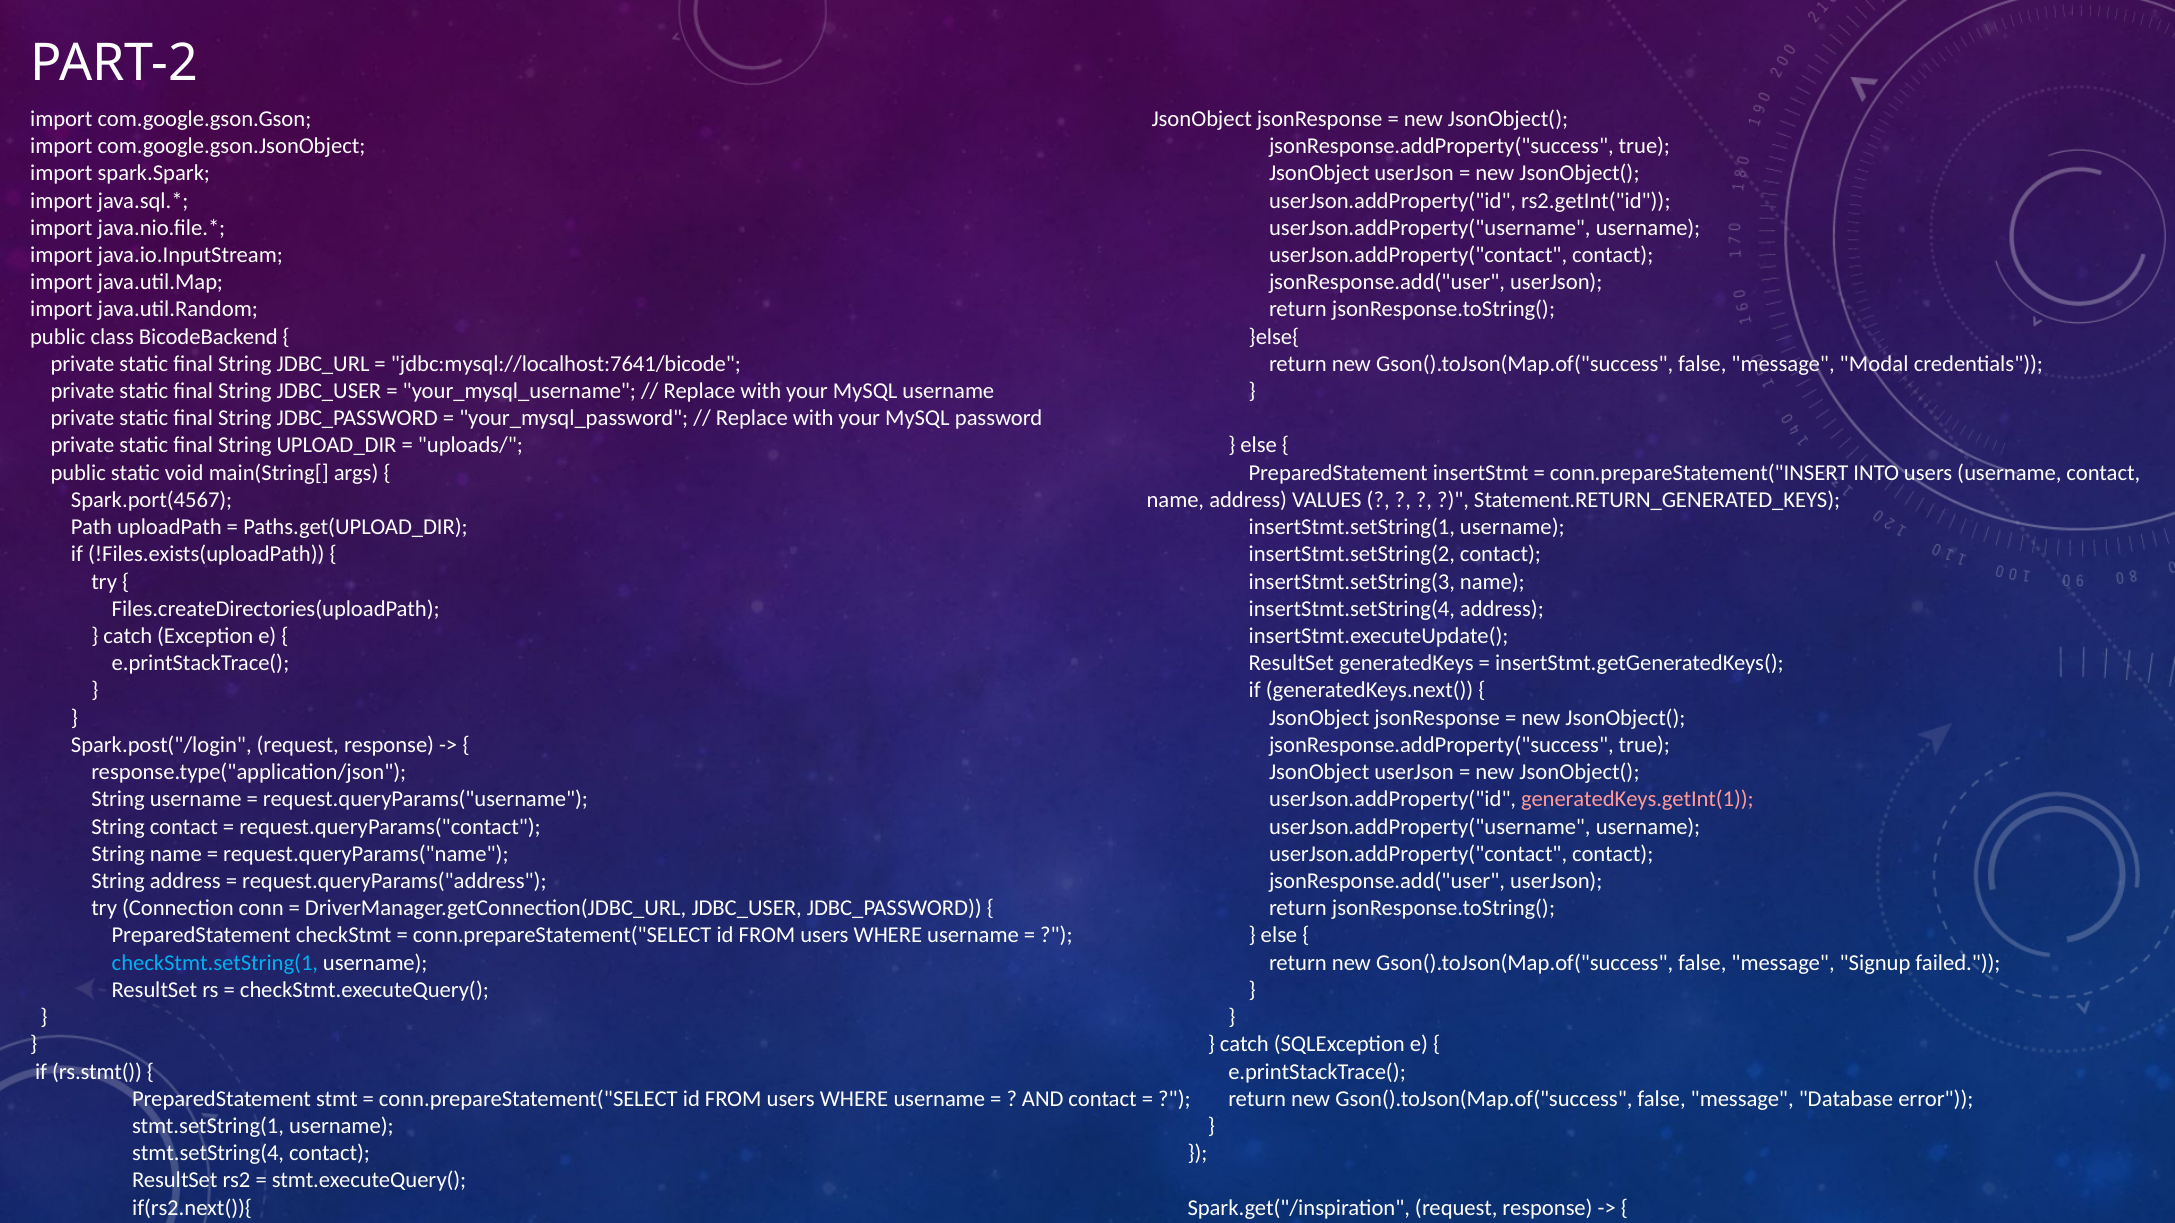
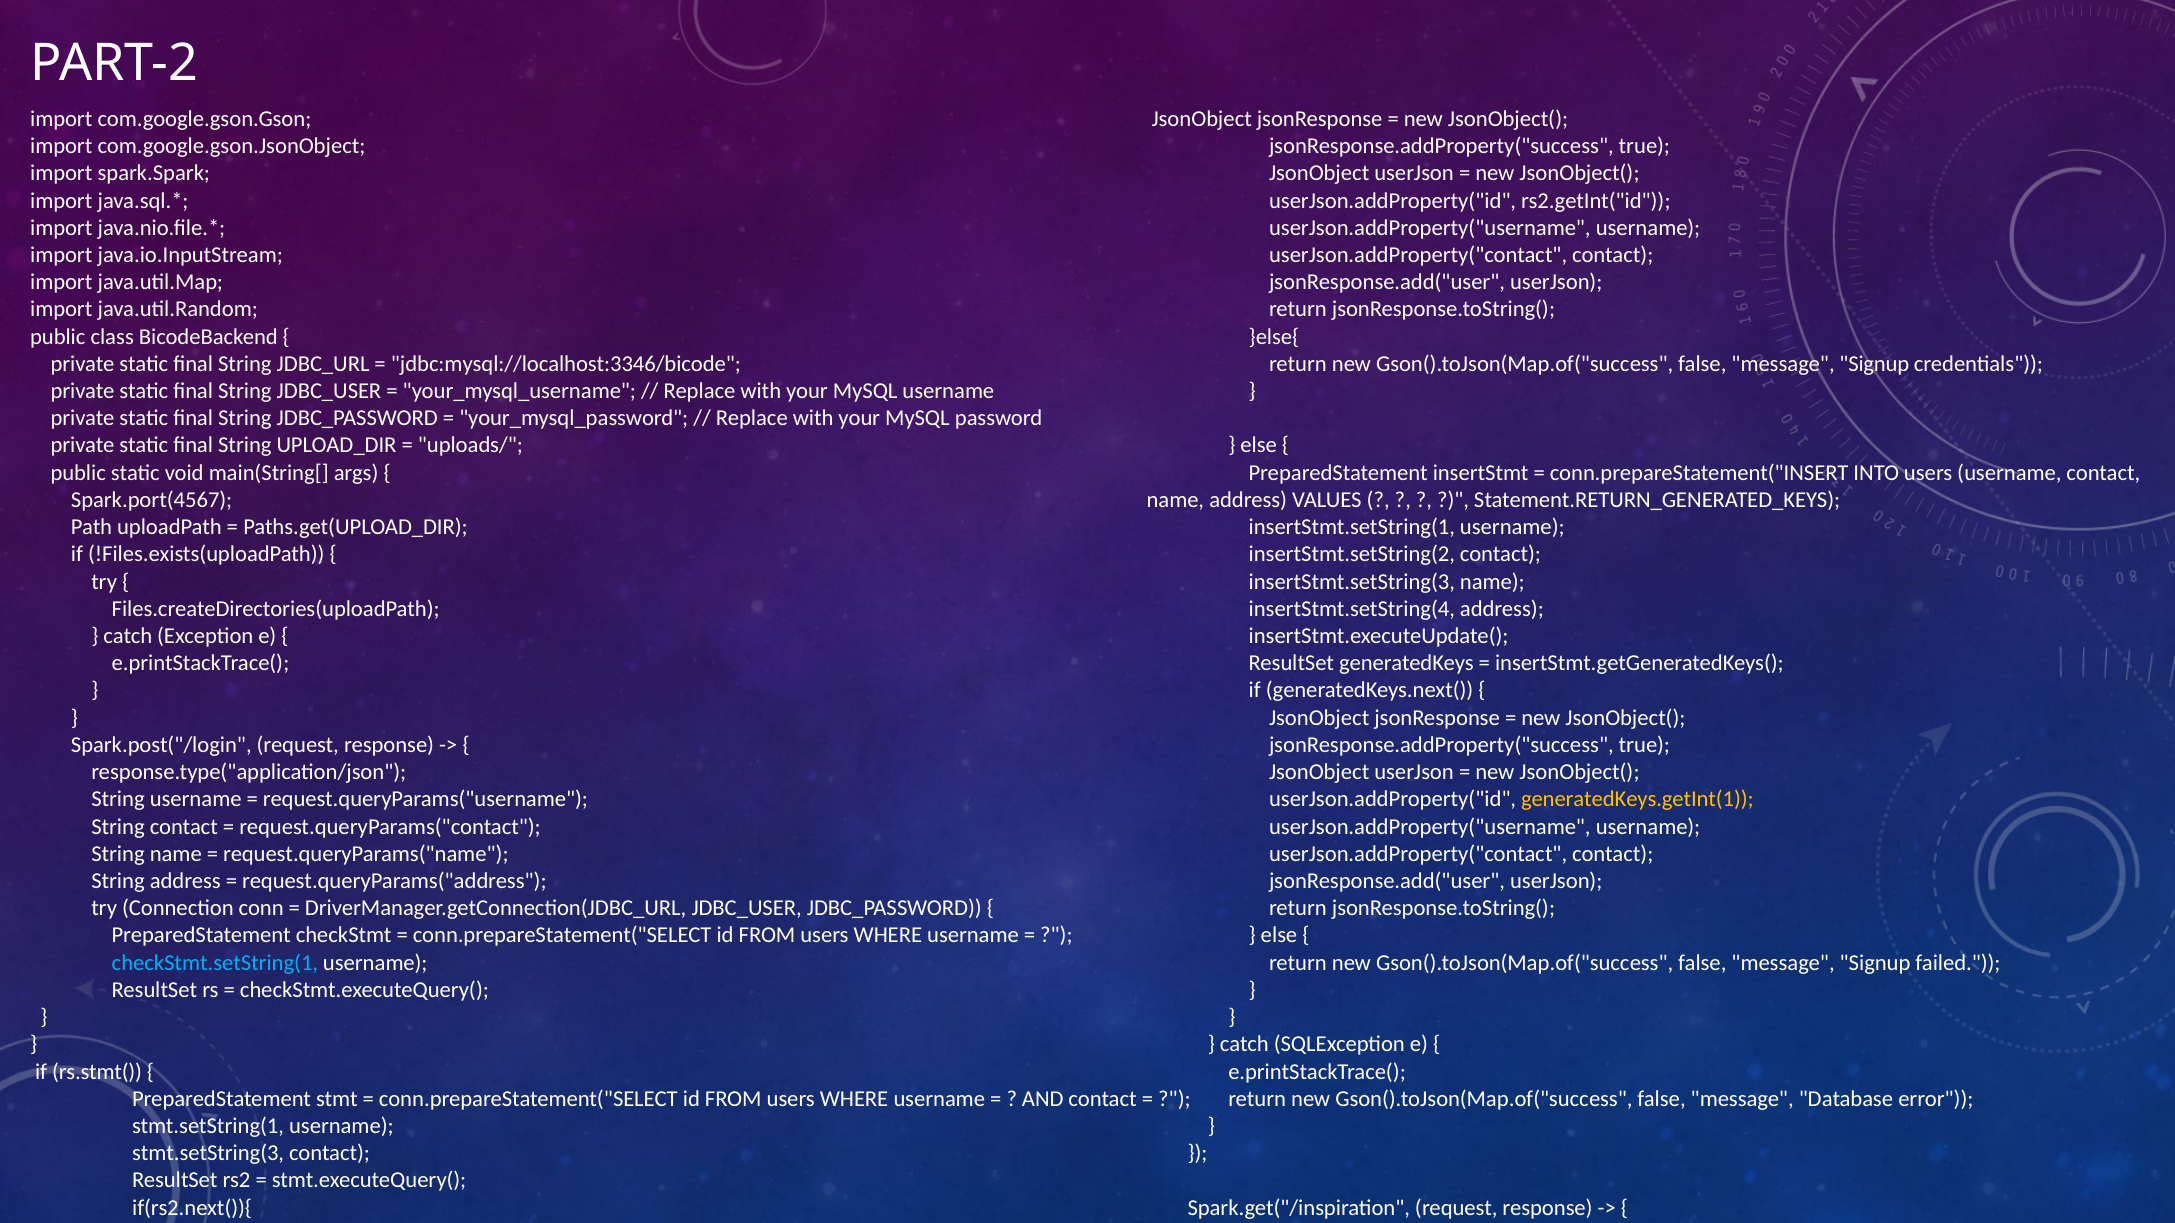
jdbc:mysql://localhost:7641/bicode: jdbc:mysql://localhost:7641/bicode -> jdbc:mysql://localhost:3346/bicode (566, 364)
Modal: Modal -> Signup (1874, 364)
generatedKeys.getInt(1 colour: pink -> yellow (1637, 800)
stmt.setString(4: stmt.setString(4 -> stmt.setString(3 (208, 1154)
